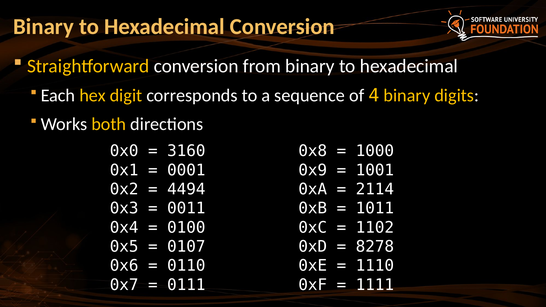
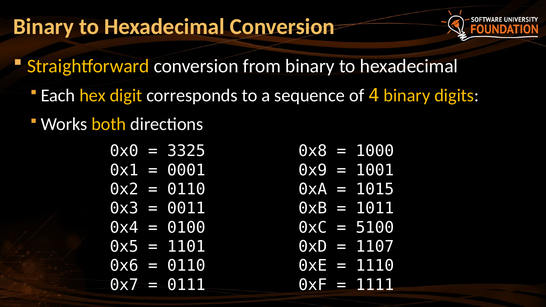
3160: 3160 -> 3325 (186, 151)
4494: 4494 -> 0110 (186, 189)
2114: 2114 -> 1015 (375, 189)
1102: 1102 -> 5100 (375, 228)
0107: 0107 -> 1101 (186, 247)
8278: 8278 -> 1107 (375, 247)
